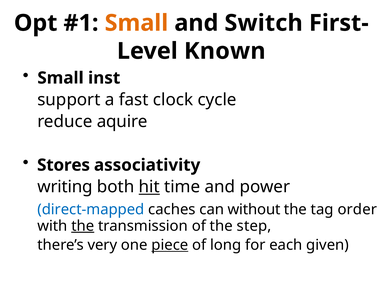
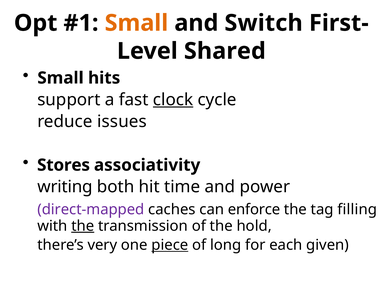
Known: Known -> Shared (225, 51)
inst: inst -> hits (104, 78)
clock underline: none -> present (173, 100)
aquire: aquire -> issues (122, 122)
hit underline: present -> none (149, 187)
direct-mapped colour: blue -> purple (91, 210)
without: without -> enforce (254, 210)
order: order -> filling (357, 210)
step: step -> hold (254, 226)
